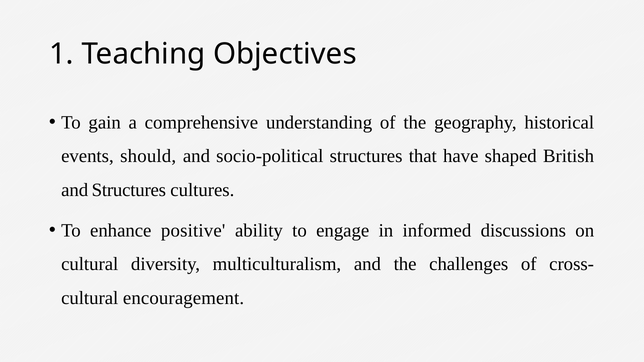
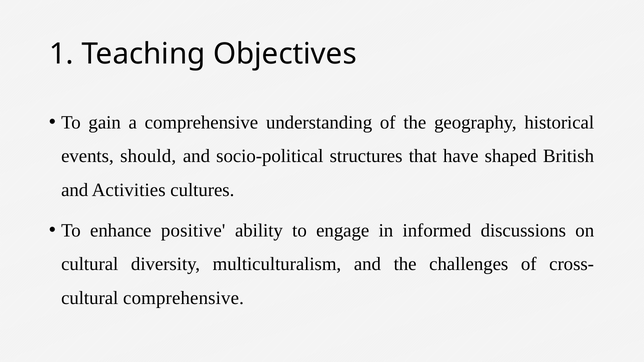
and Structures: Structures -> Activities (129, 190)
cultural encouragement: encouragement -> comprehensive (184, 298)
